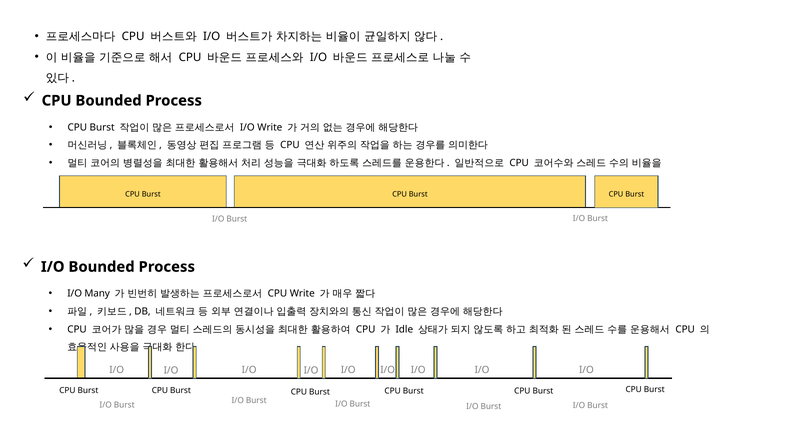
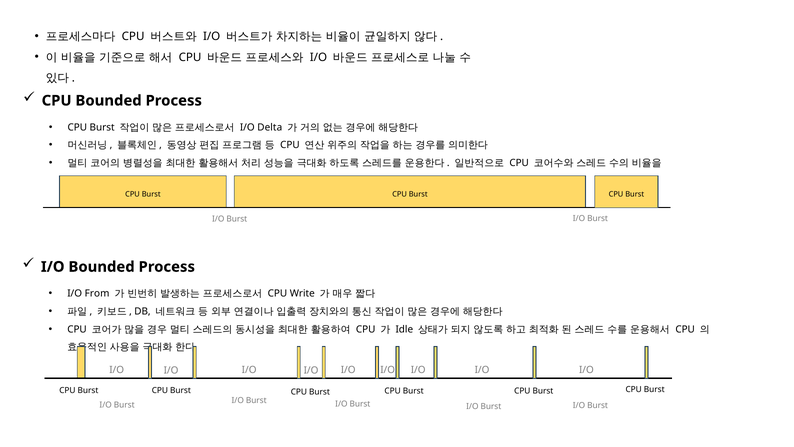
I/O Write: Write -> Delta (270, 127)
Many: Many -> From (97, 293)
